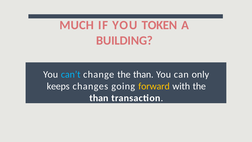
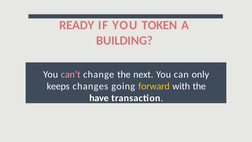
MUCH: MUCH -> READY (77, 25)
can’t colour: light blue -> pink (71, 74)
change the than: than -> next (143, 74)
than: than -> have (99, 98)
